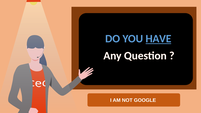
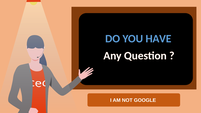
HAVE underline: present -> none (158, 39)
